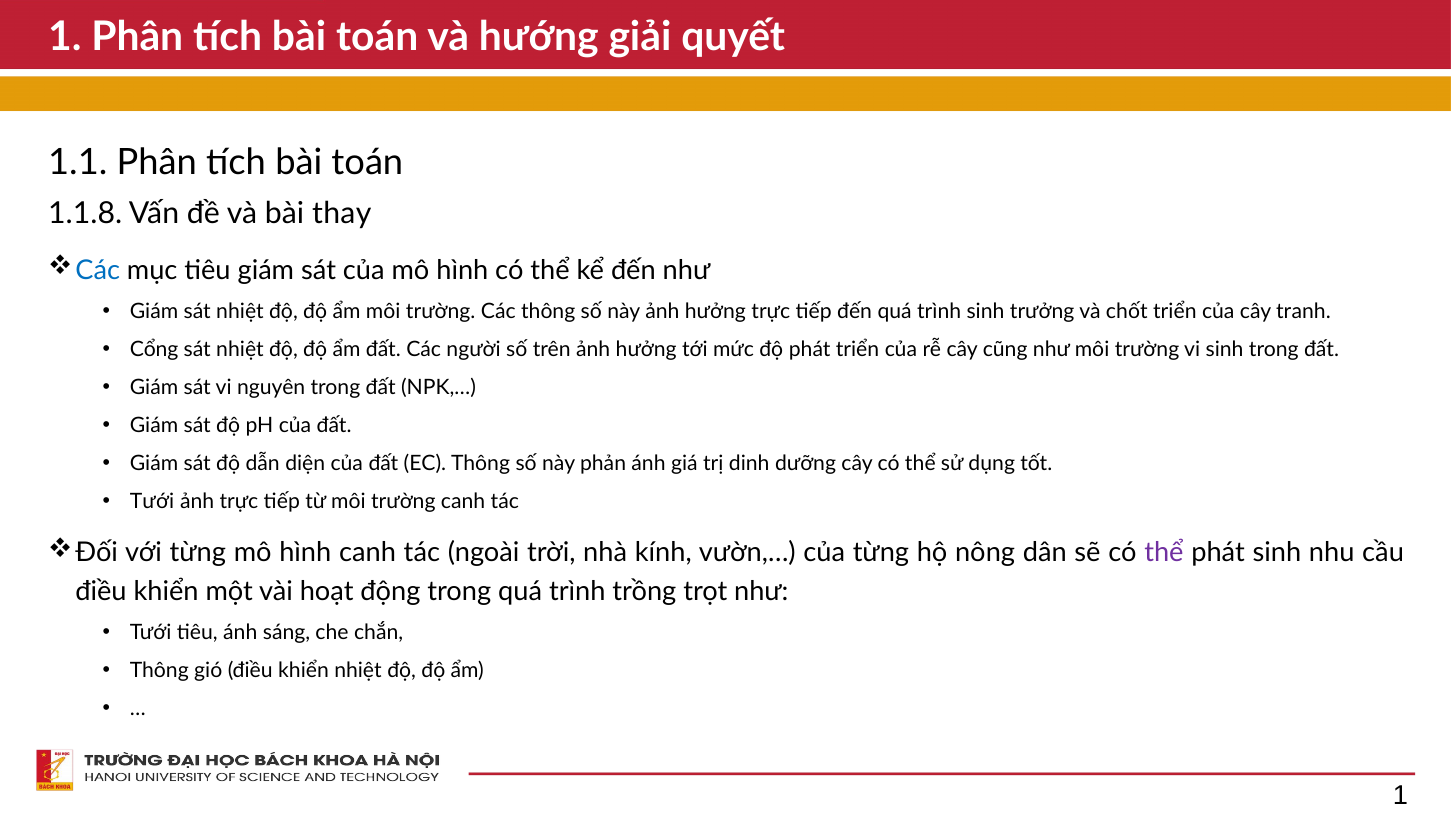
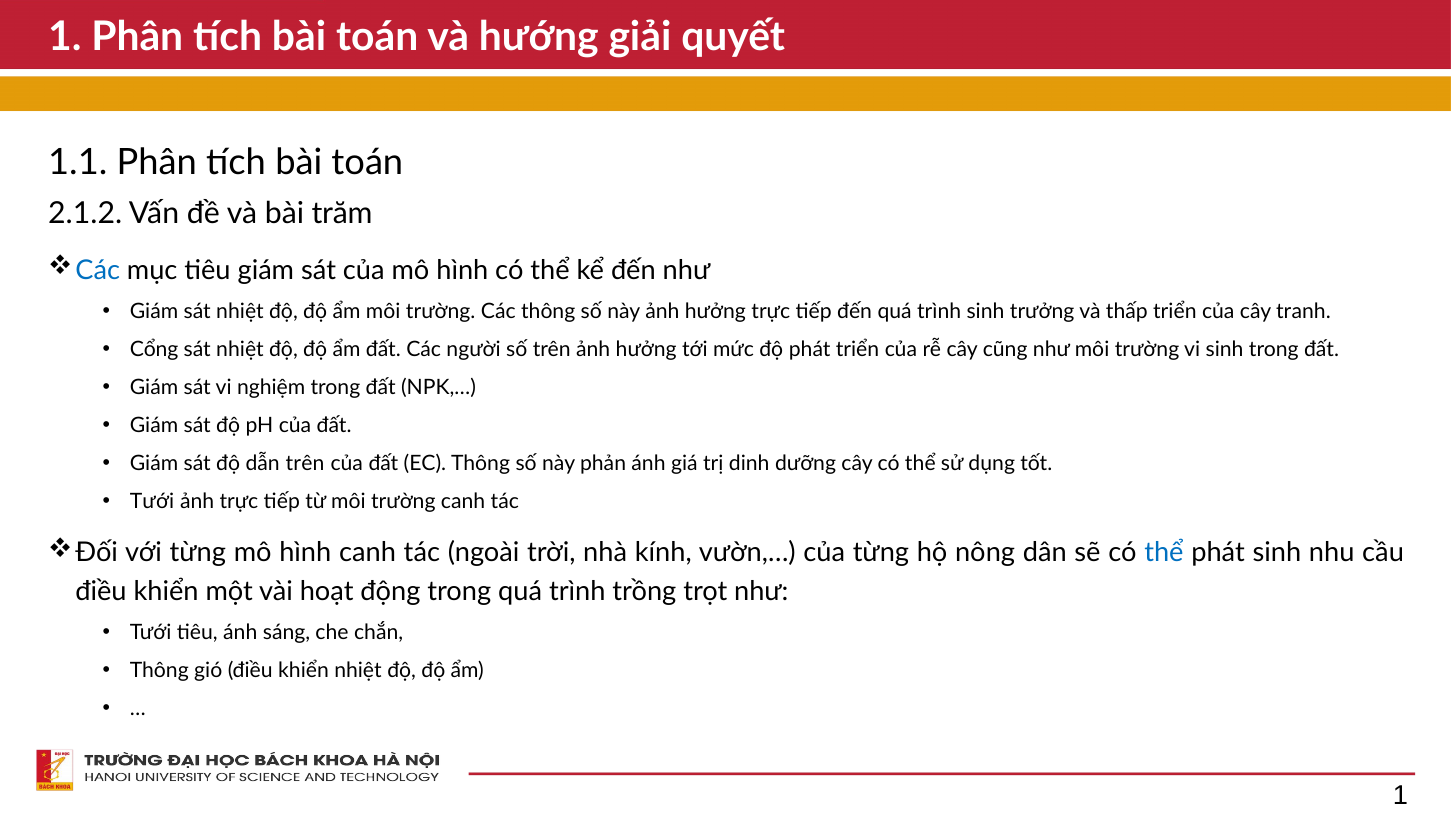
1.1.8: 1.1.8 -> 2.1.2 (85, 214)
thay: thay -> trăm (342, 214)
chốt: chốt -> thấp (1127, 312)
nguyên: nguyên -> nghiệm (271, 388)
dẫn diện: diện -> trên (305, 464)
thể colour: purple -> blue (1164, 553)
